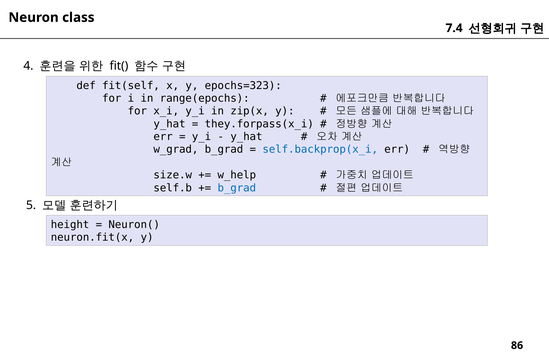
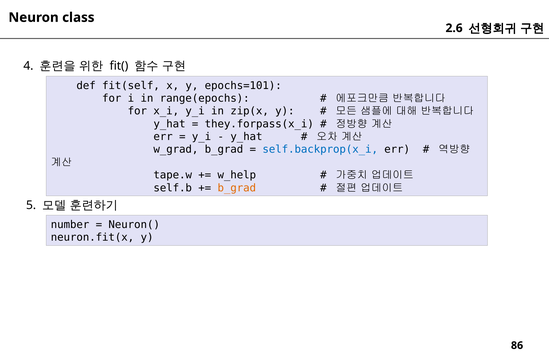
7.4: 7.4 -> 2.6 (454, 28)
epochs=323: epochs=323 -> epochs=101 (243, 86)
size.w: size.w -> tape.w (173, 175)
b_grad colour: blue -> orange (237, 188)
height: height -> number (70, 225)
